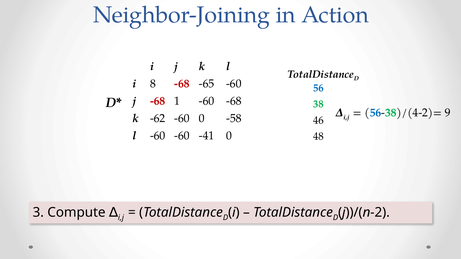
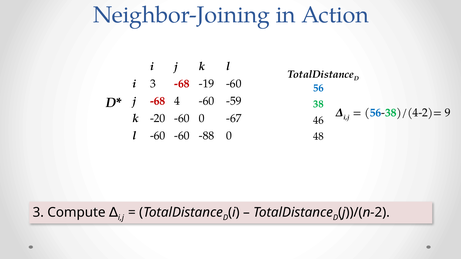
i 8: 8 -> 3 (153, 84)
-65: -65 -> -19 (207, 84)
1: 1 -> 4 (177, 101)
-60 -68: -68 -> -59 (234, 101)
-62: -62 -> -20 (158, 118)
-58: -58 -> -67 (234, 118)
-41: -41 -> -88 (207, 136)
